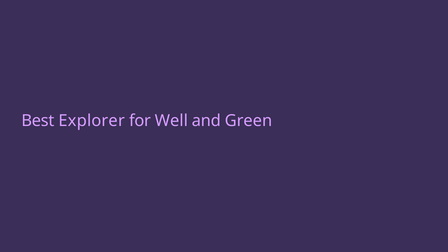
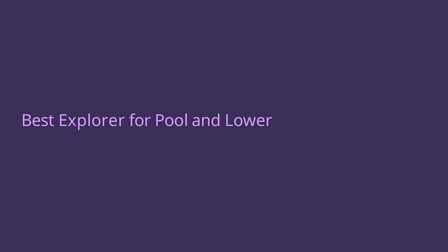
Well: Well -> Pool (172, 121)
Green: Green -> Lower (248, 121)
